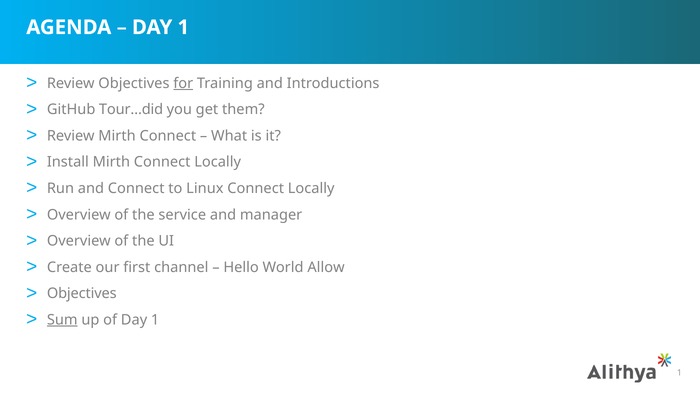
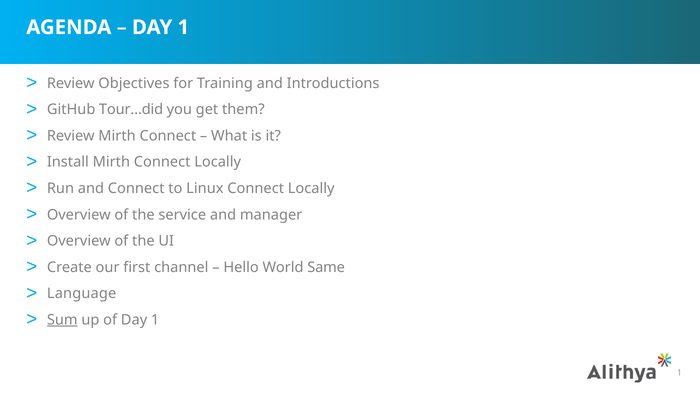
for underline: present -> none (183, 83)
Allow: Allow -> Same (326, 267)
Objectives: Objectives -> Language (82, 293)
